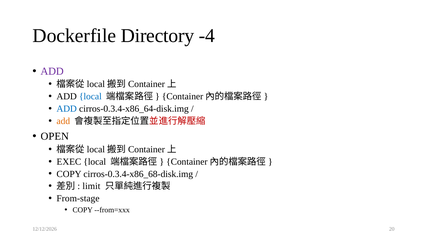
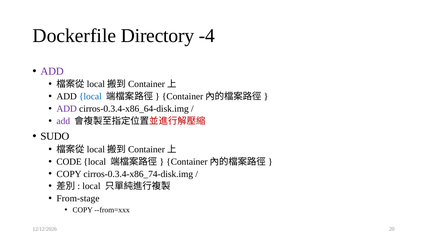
ADD colour: blue -> purple (67, 109)
add colour: orange -> purple (63, 121)
OPEN: OPEN -> SUDO (55, 136)
EXEC: EXEC -> CODE (69, 162)
cirros-0.3.4-x86_68-disk.img: cirros-0.3.4-x86_68-disk.img -> cirros-0.3.4-x86_74-disk.img (138, 174)
limit: limit -> local (91, 186)
